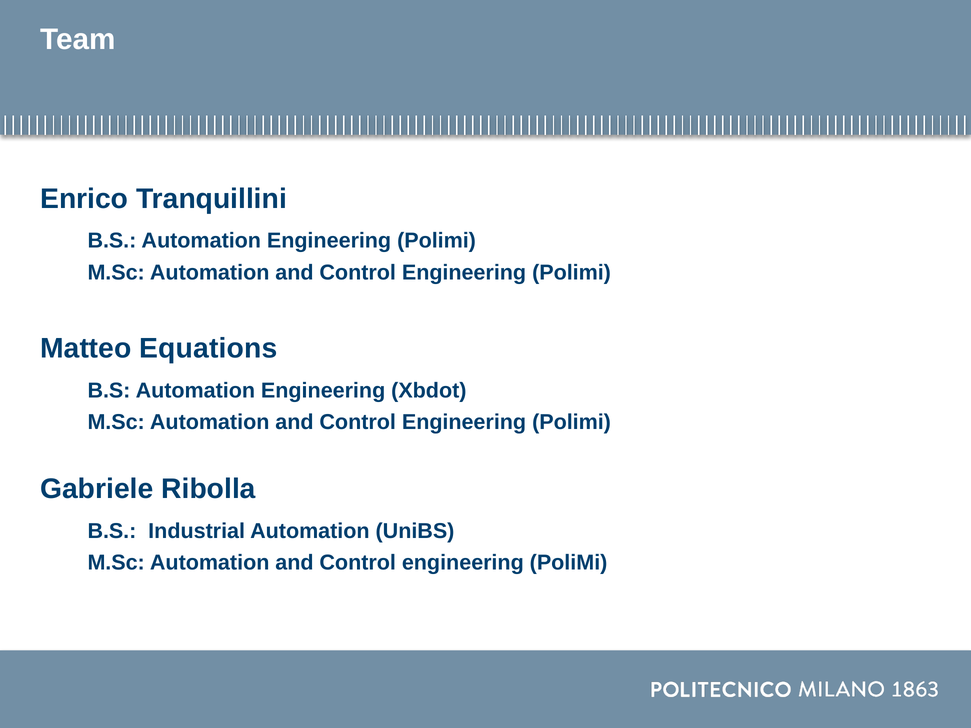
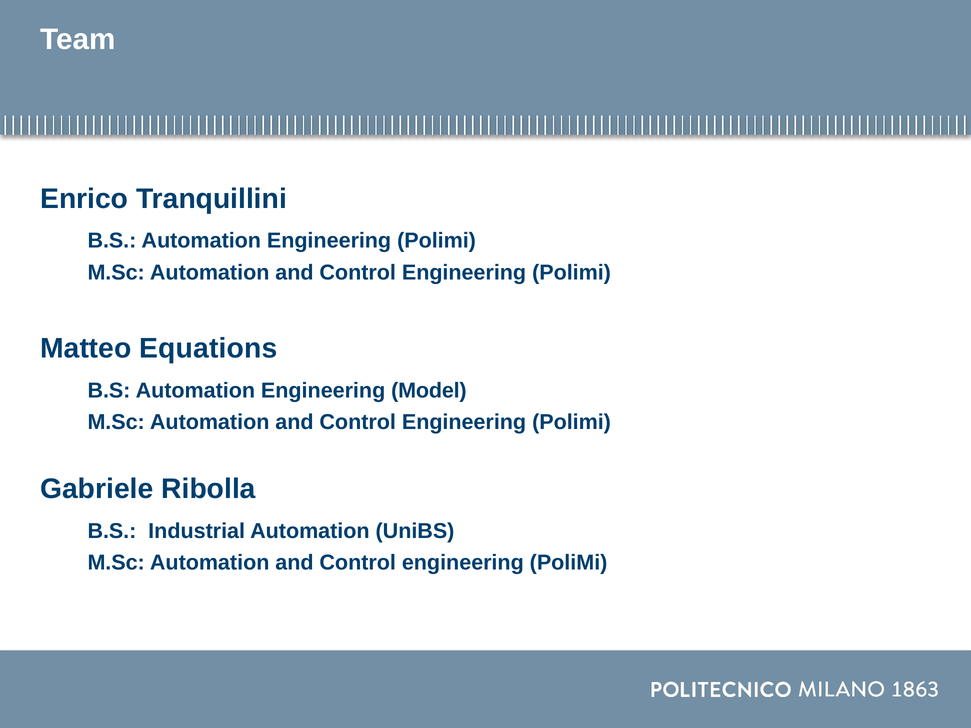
Xbdot: Xbdot -> Model (429, 391)
